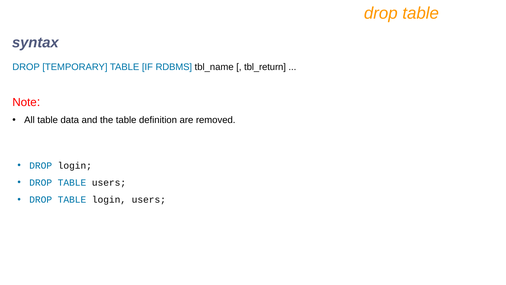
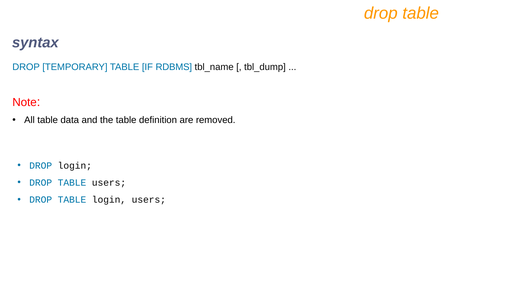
tbl_return: tbl_return -> tbl_dump (265, 67)
